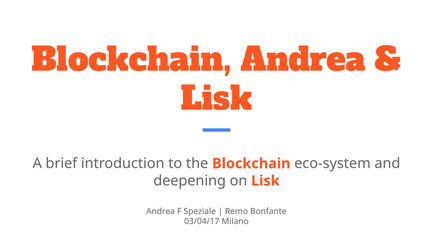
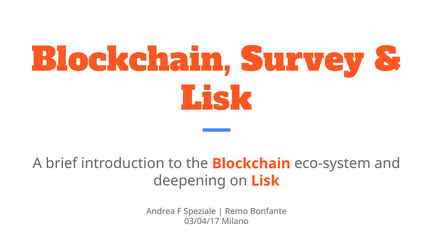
Blockchain Andrea: Andrea -> Survey (303, 60)
